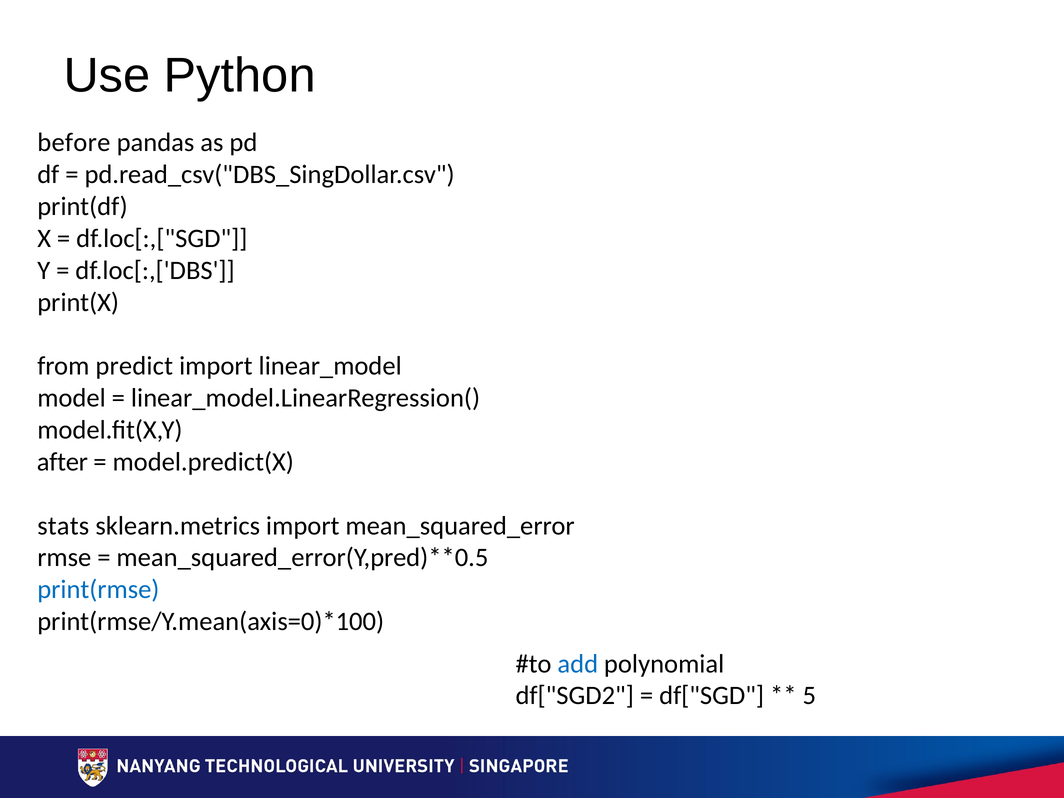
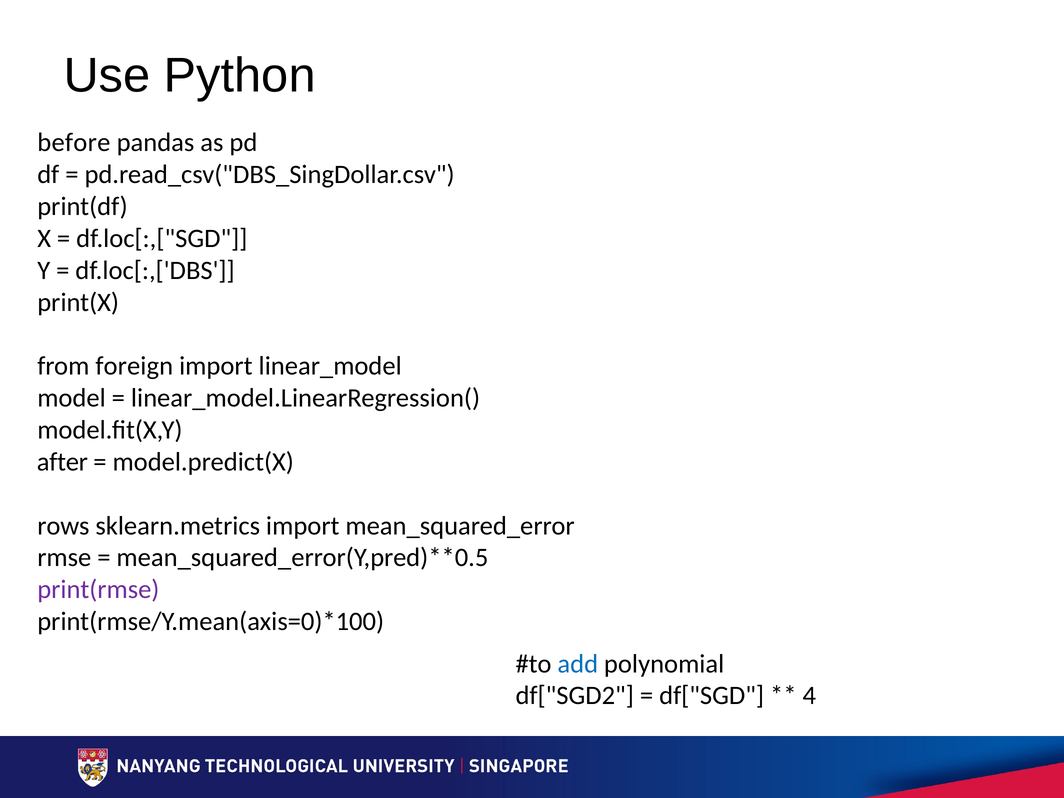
predict: predict -> foreign (134, 366)
stats: stats -> rows (63, 526)
print(rmse colour: blue -> purple (98, 590)
5: 5 -> 4 (809, 696)
